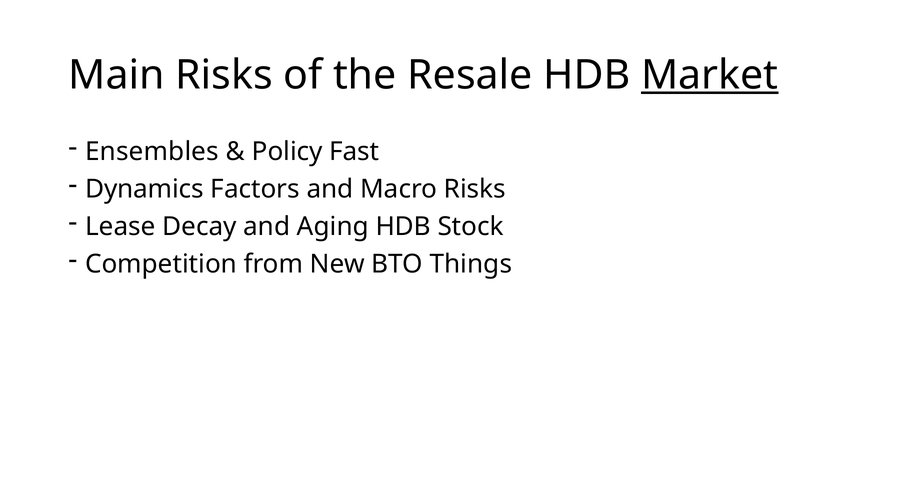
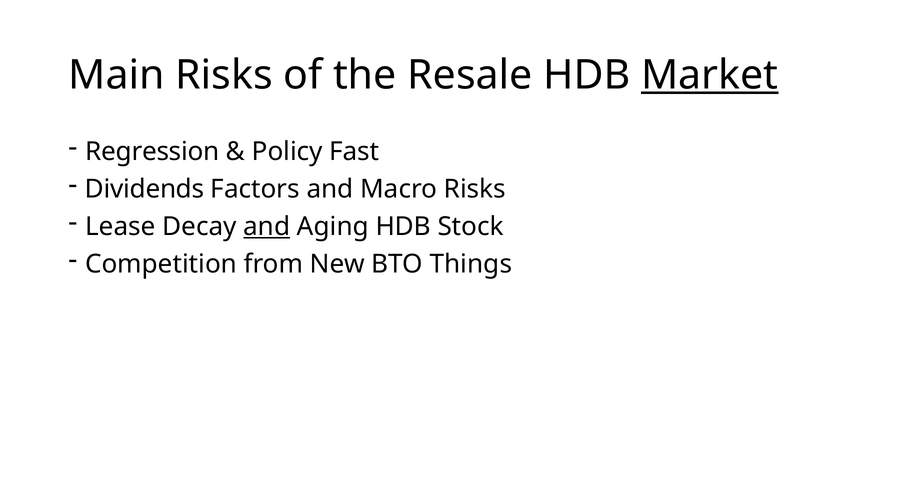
Ensembles: Ensembles -> Regression (152, 152)
Dynamics: Dynamics -> Dividends (145, 189)
and underline: none -> present (267, 227)
